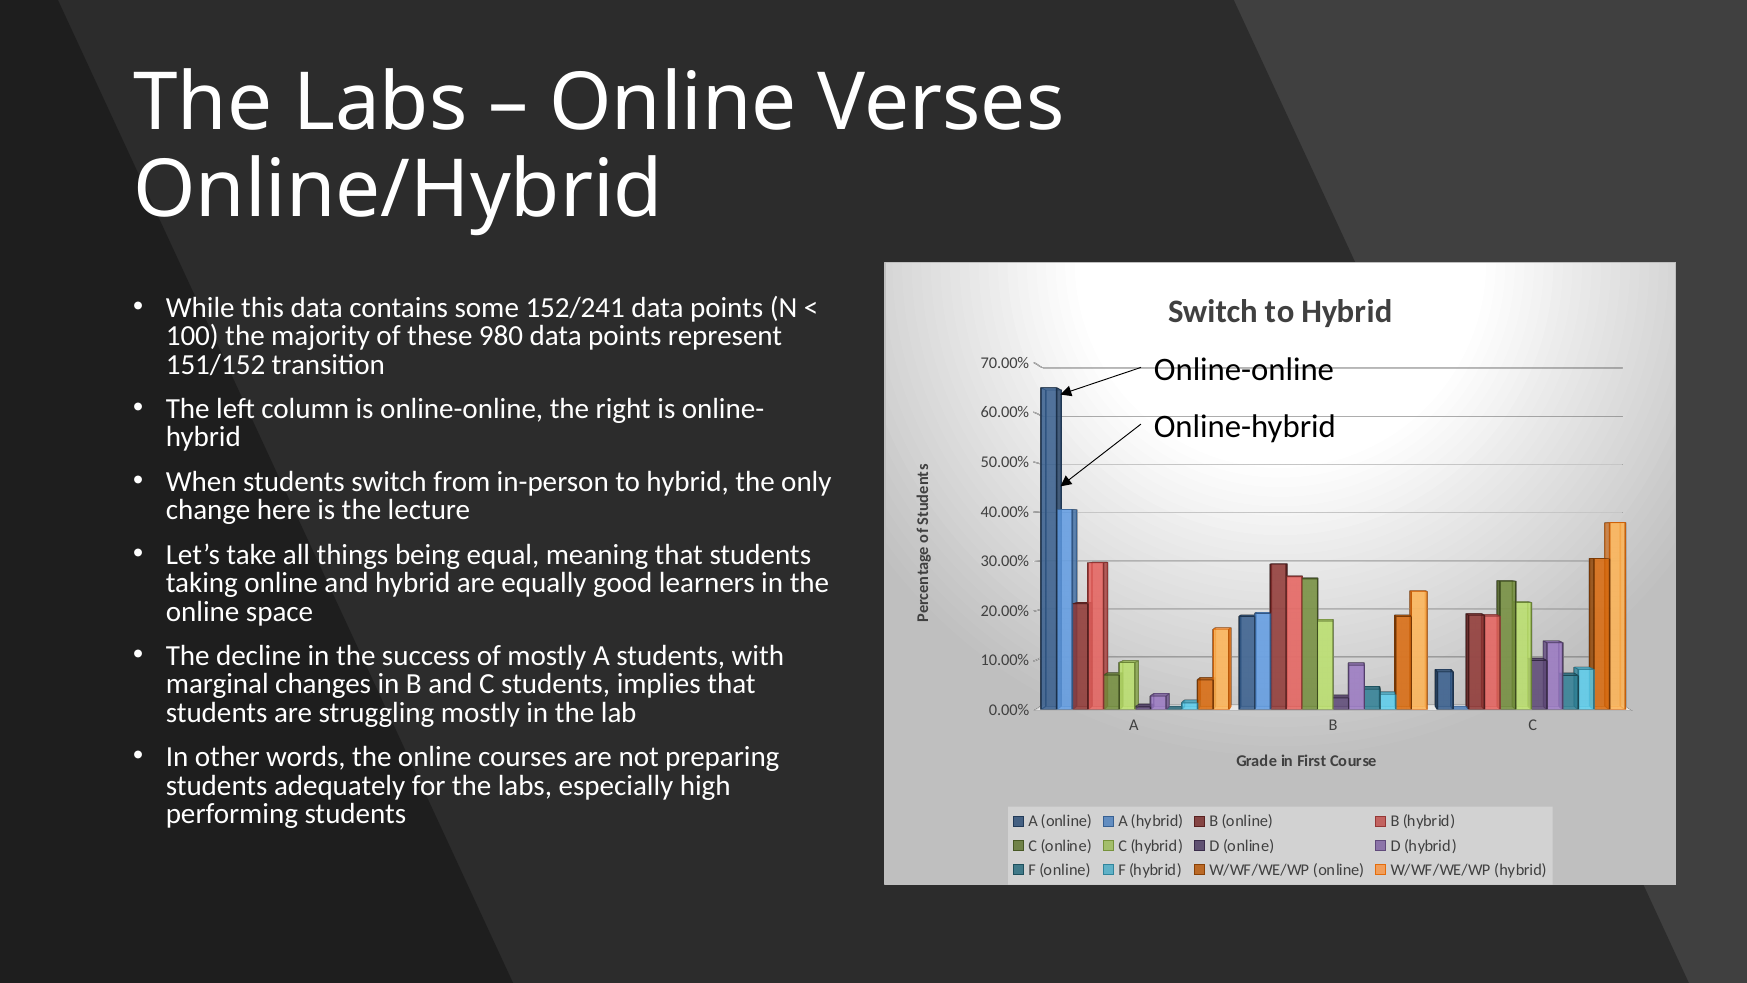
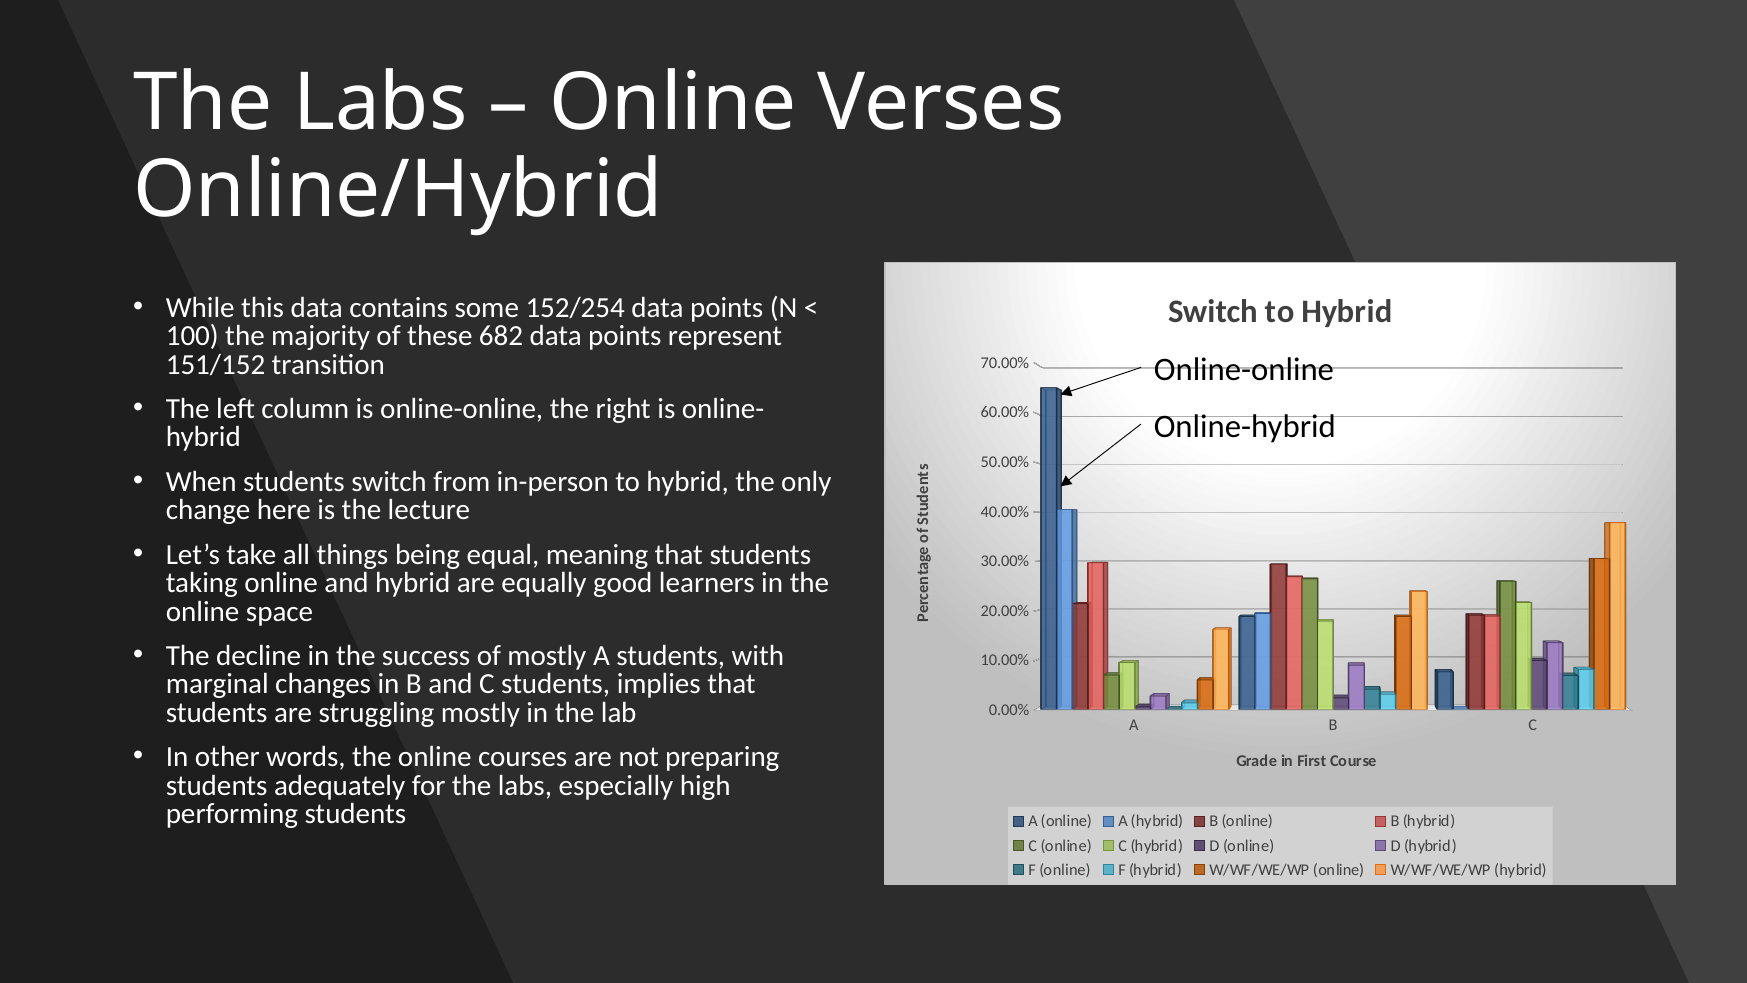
152/241: 152/241 -> 152/254 (575, 308)
980: 980 -> 682 (501, 336)
